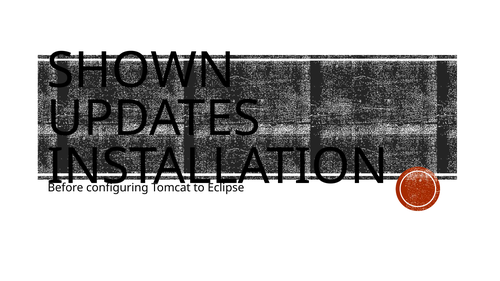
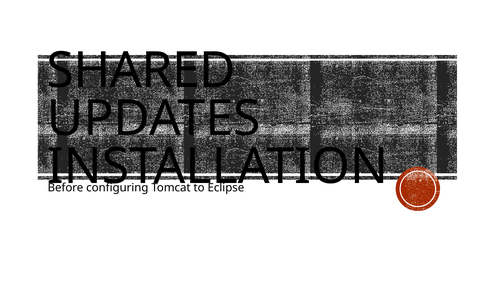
SHOWN: SHOWN -> SHARED (141, 71)
